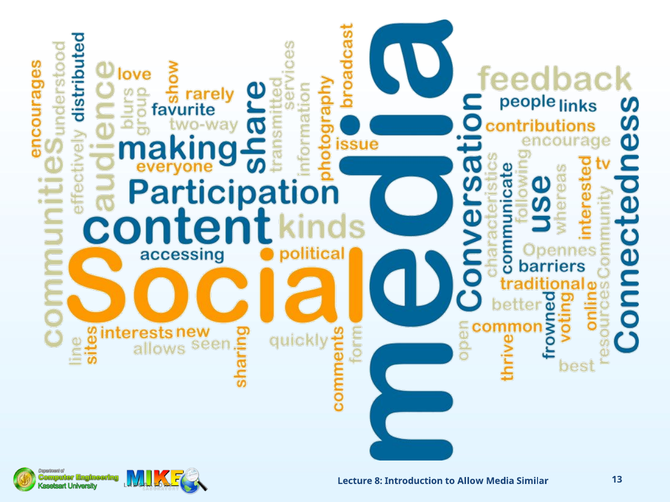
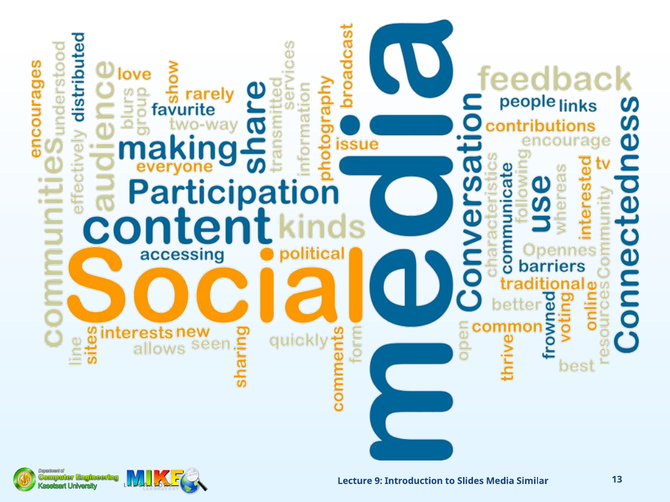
8: 8 -> 9 (378, 481)
Allow: Allow -> Slides (471, 481)
